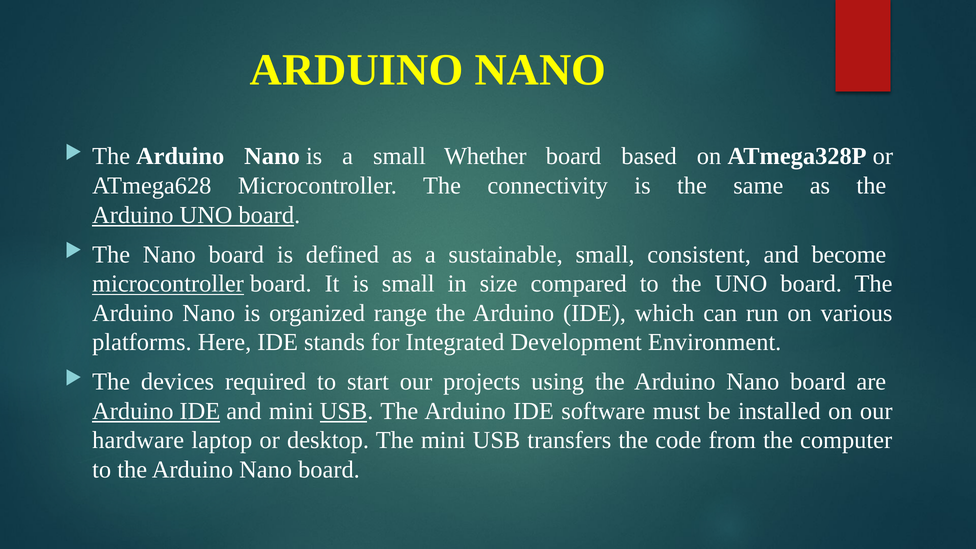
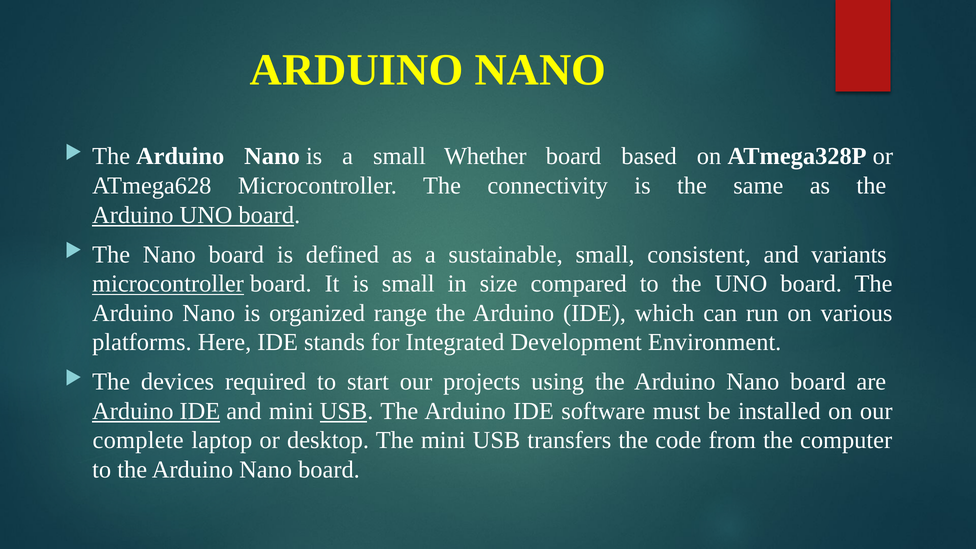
become: become -> variants (849, 254)
hardware: hardware -> complete (138, 440)
